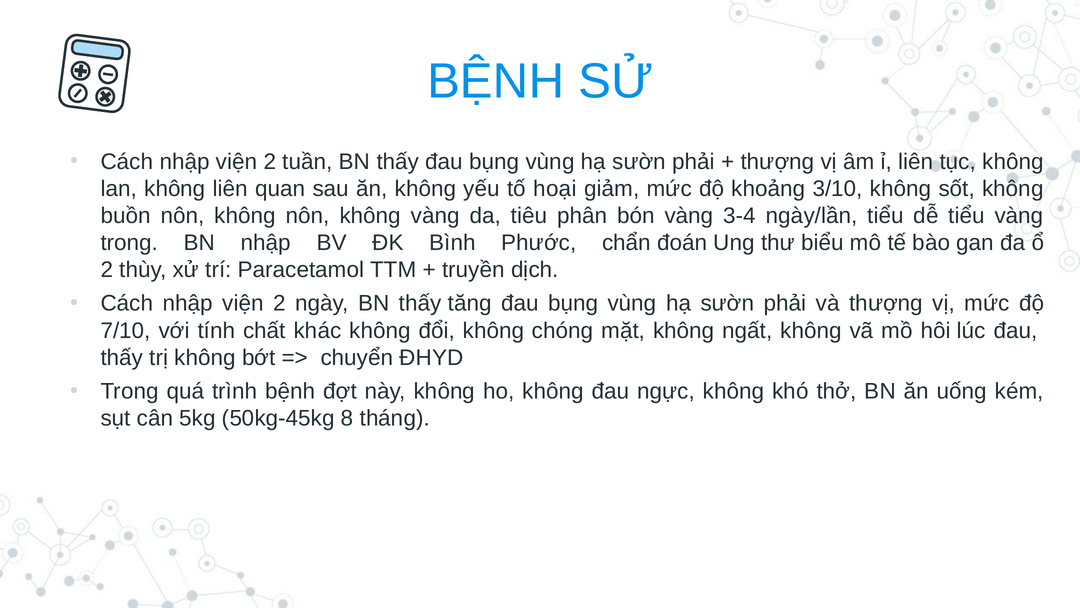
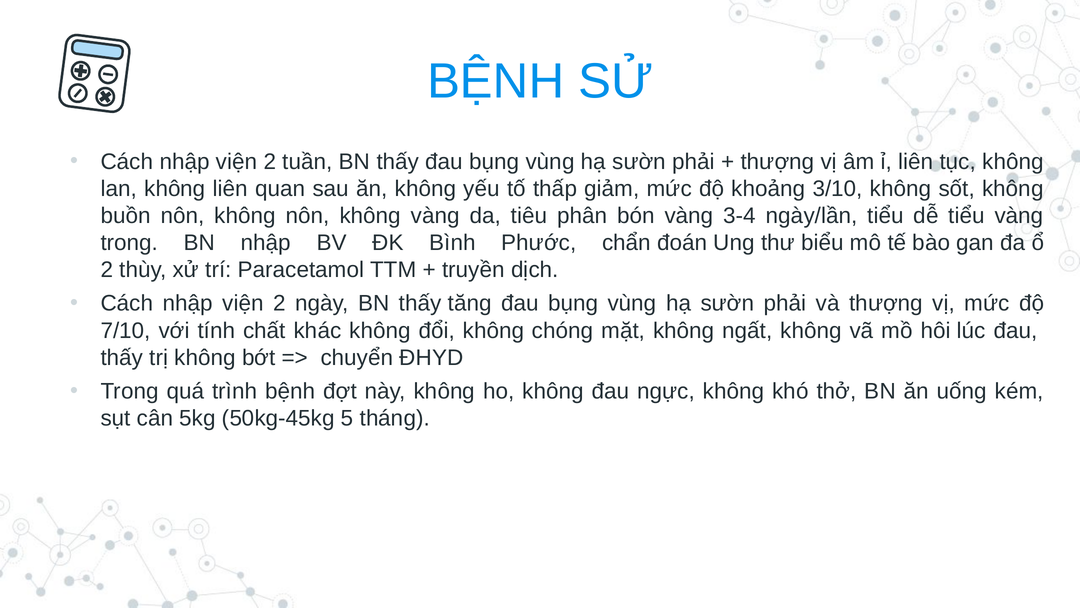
hoại: hoại -> thấp (555, 188)
8: 8 -> 5 (347, 418)
